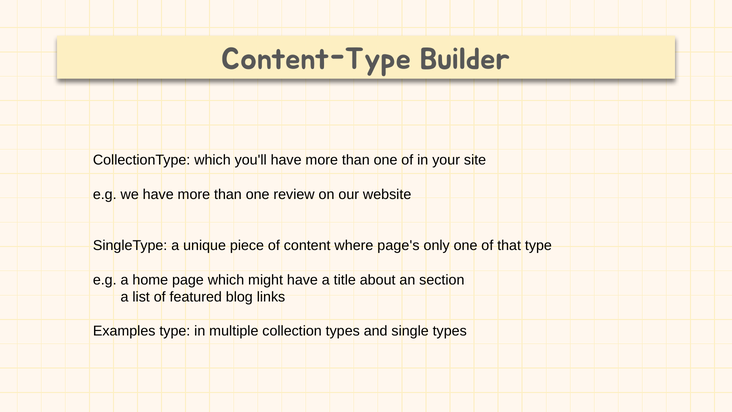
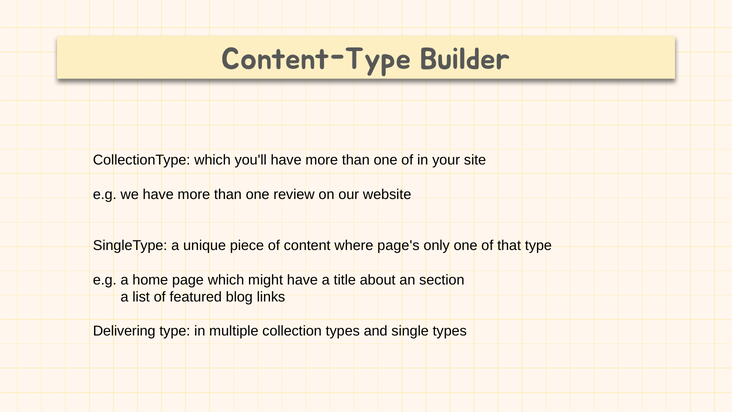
Examples: Examples -> Delivering (124, 331)
